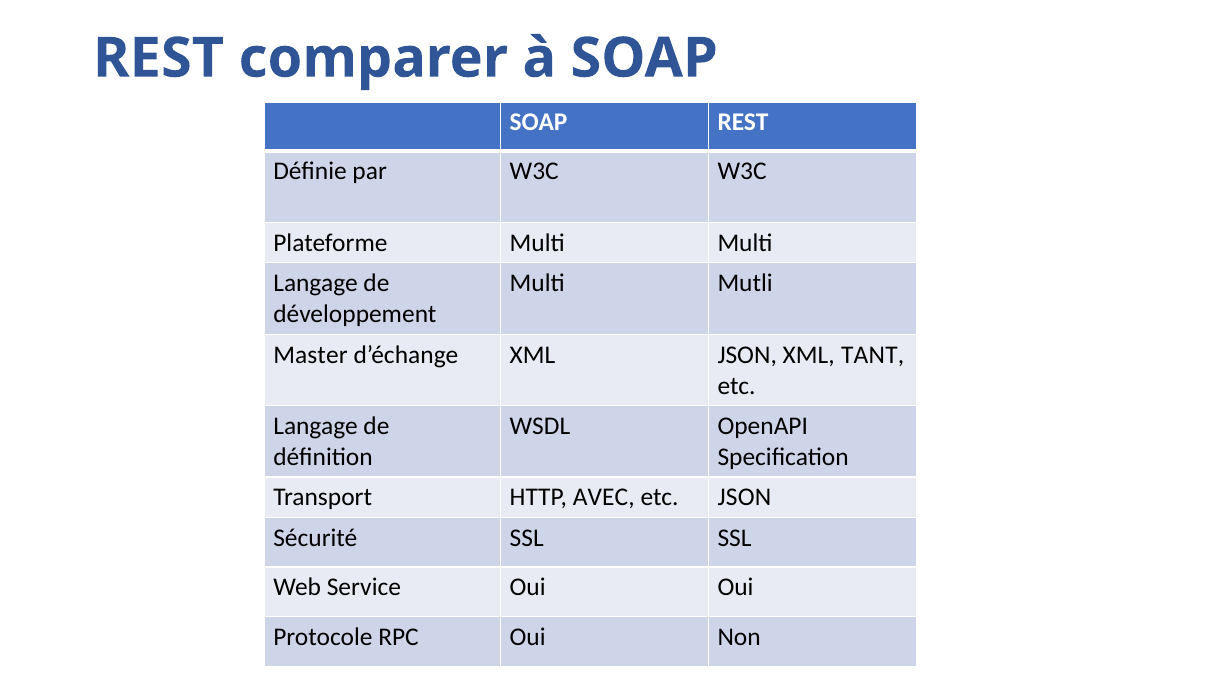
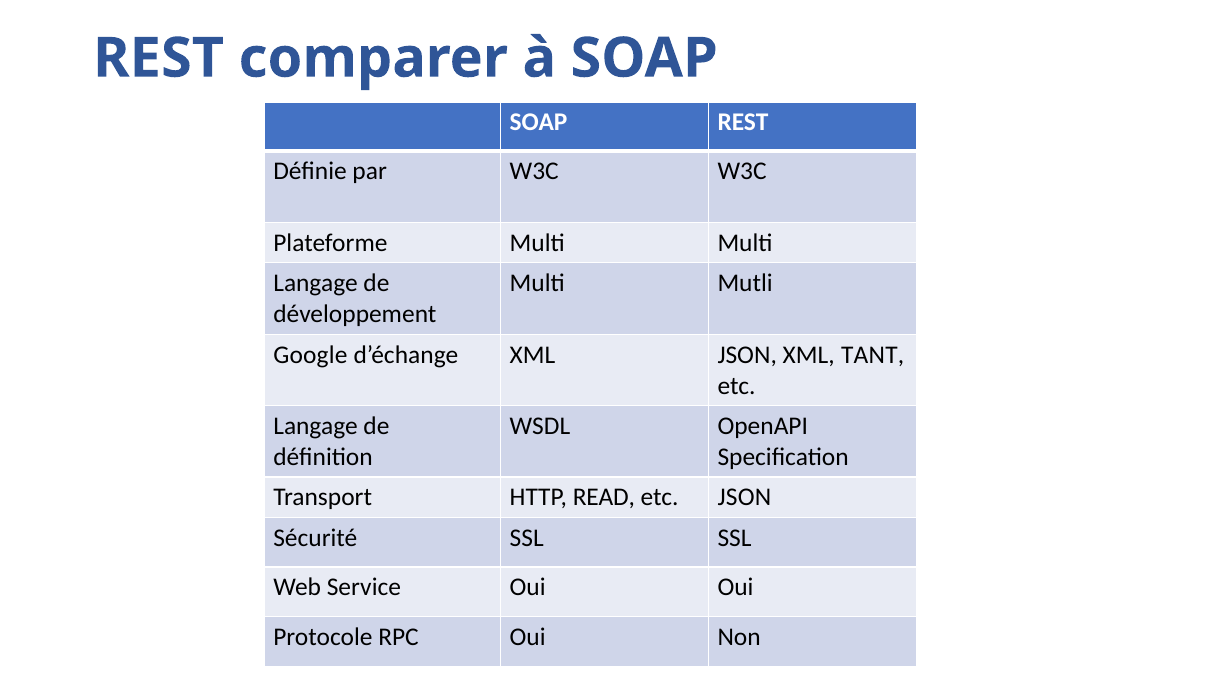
Master: Master -> Google (310, 355)
AVEC: AVEC -> READ (604, 498)
